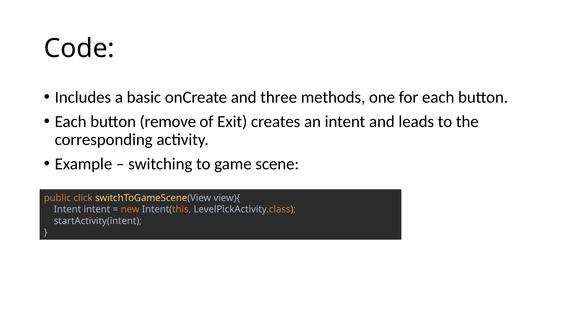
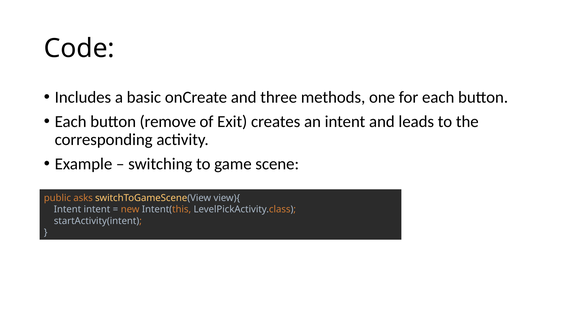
click: click -> asks (83, 198)
